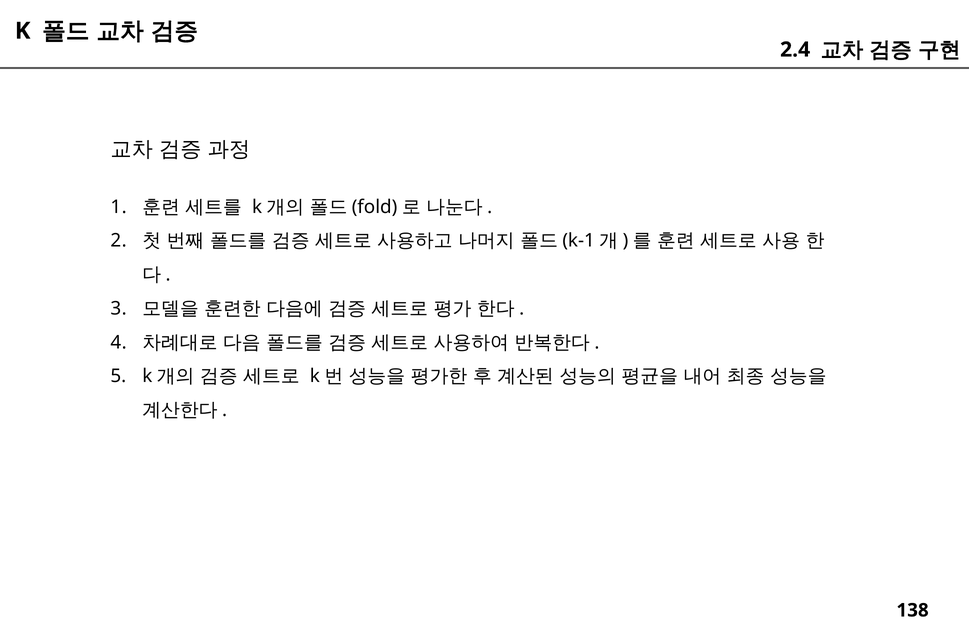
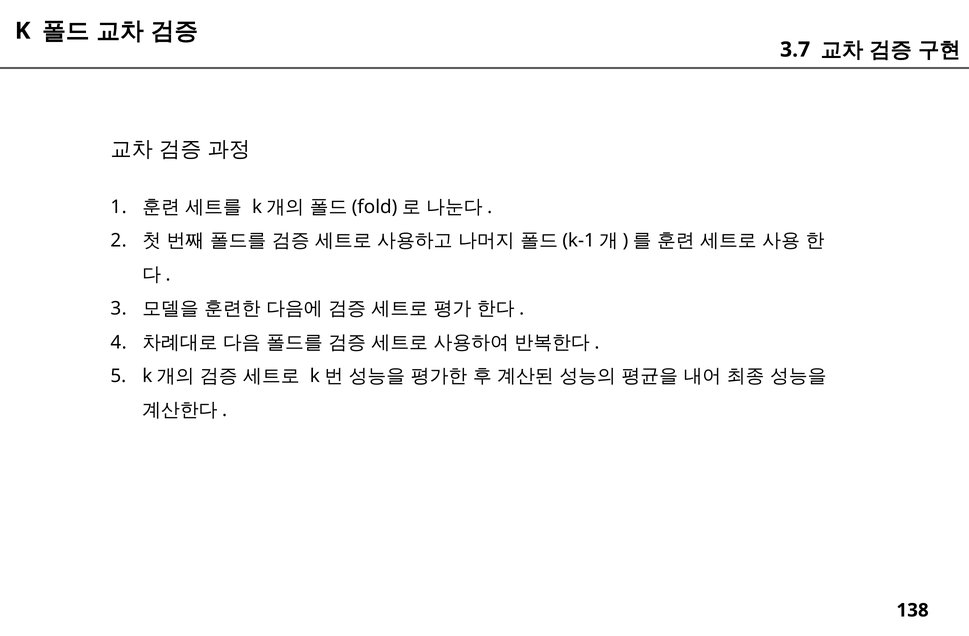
2.4: 2.4 -> 3.7 (795, 50)
